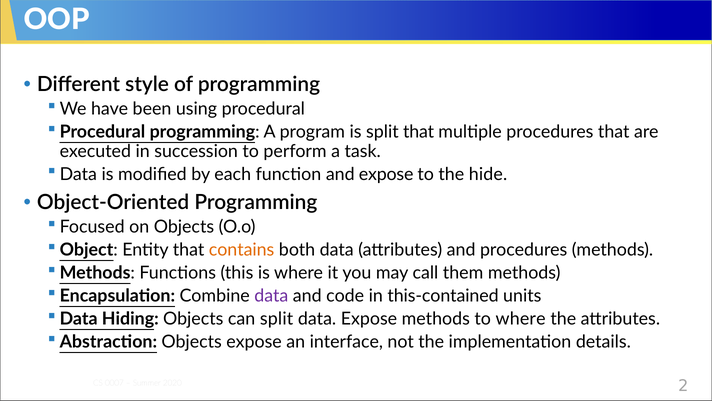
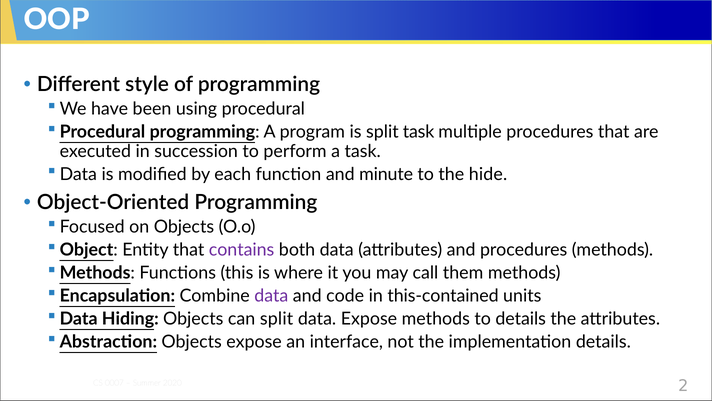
split that: that -> task (419, 132)
and expose: expose -> minute (386, 174)
contains colour: orange -> purple (242, 250)
to where: where -> details (521, 319)
